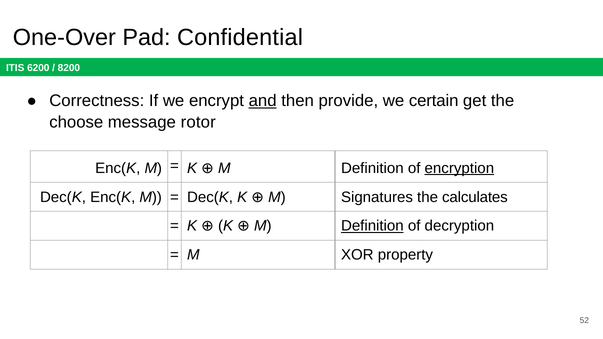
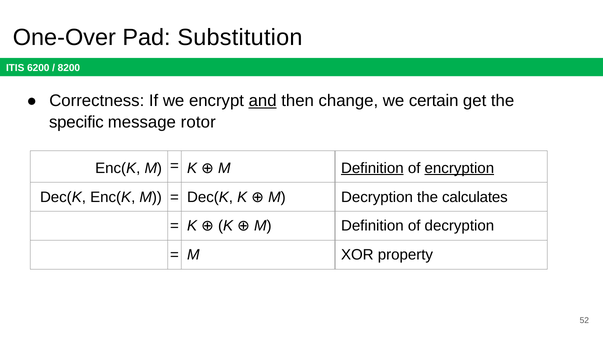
Confidential: Confidential -> Substitution (240, 37)
provide: provide -> change (348, 101)
choose: choose -> specific (76, 122)
Definition underline: none -> present (372, 168)
M Signatures: Signatures -> Decryption (377, 197)
Definition underline: present -> none (372, 226)
